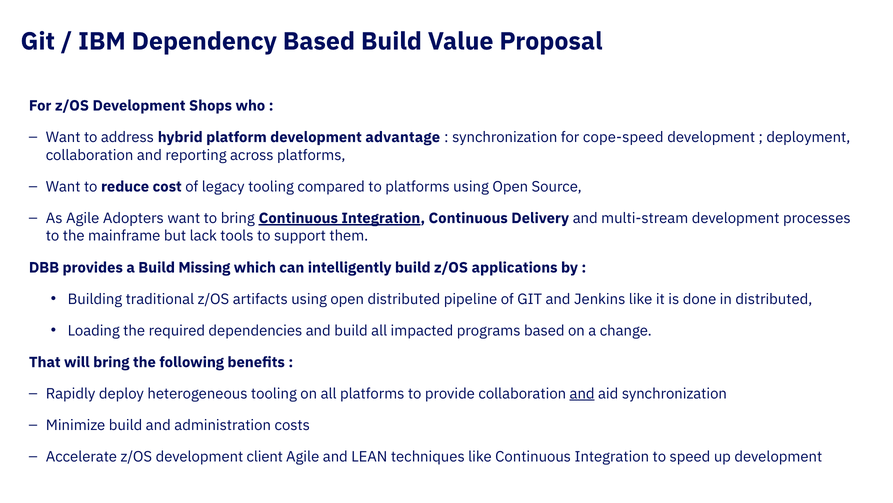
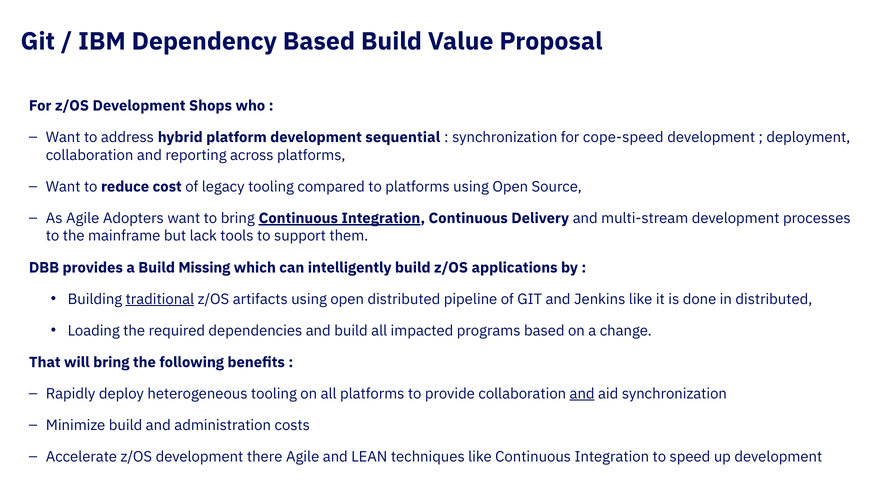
advantage: advantage -> sequential (403, 137)
traditional underline: none -> present (160, 299)
client: client -> there (265, 456)
